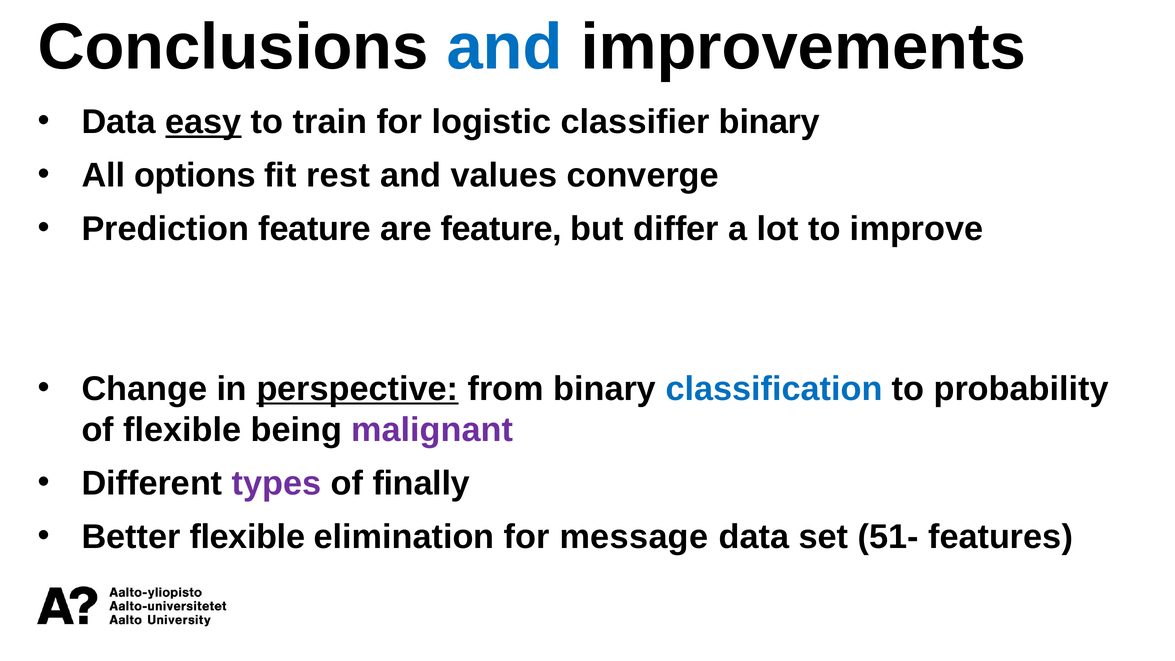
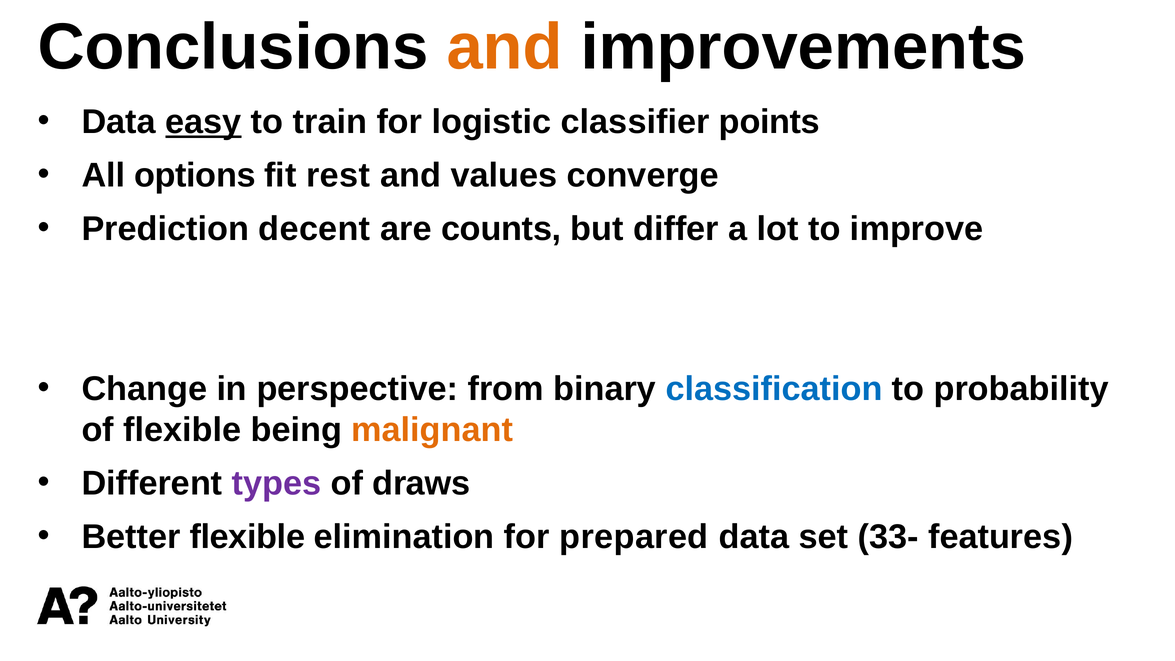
and colour: blue -> orange (505, 47)
classifier binary: binary -> points (769, 122)
Prediction feature: feature -> decent (314, 229)
are feature: feature -> counts (501, 229)
perspective underline: present -> none (357, 389)
malignant colour: purple -> orange (432, 430)
finally: finally -> draws (421, 483)
message: message -> prepared (634, 537)
51-: 51- -> 33- (888, 537)
